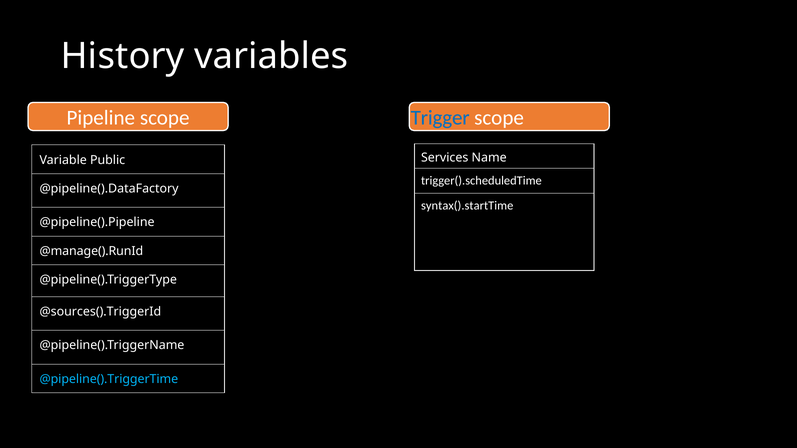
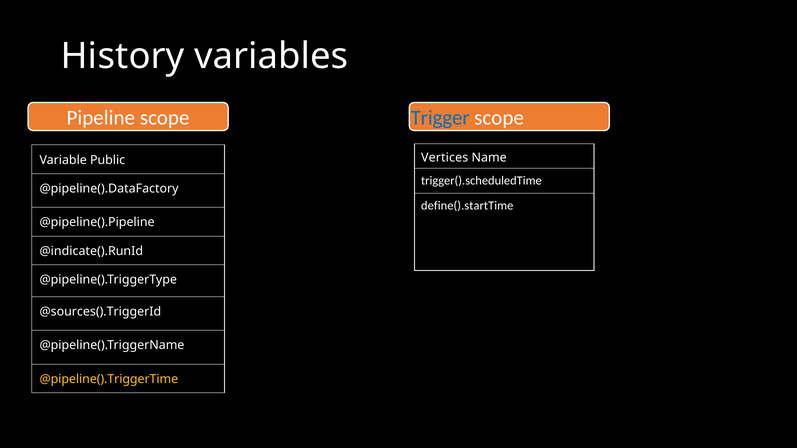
Services: Services -> Vertices (445, 158)
syntax().startTime: syntax().startTime -> define().startTime (467, 206)
@manage().RunId: @manage().RunId -> @indicate().RunId (91, 251)
@pipeline().TriggerTime colour: light blue -> yellow (109, 379)
